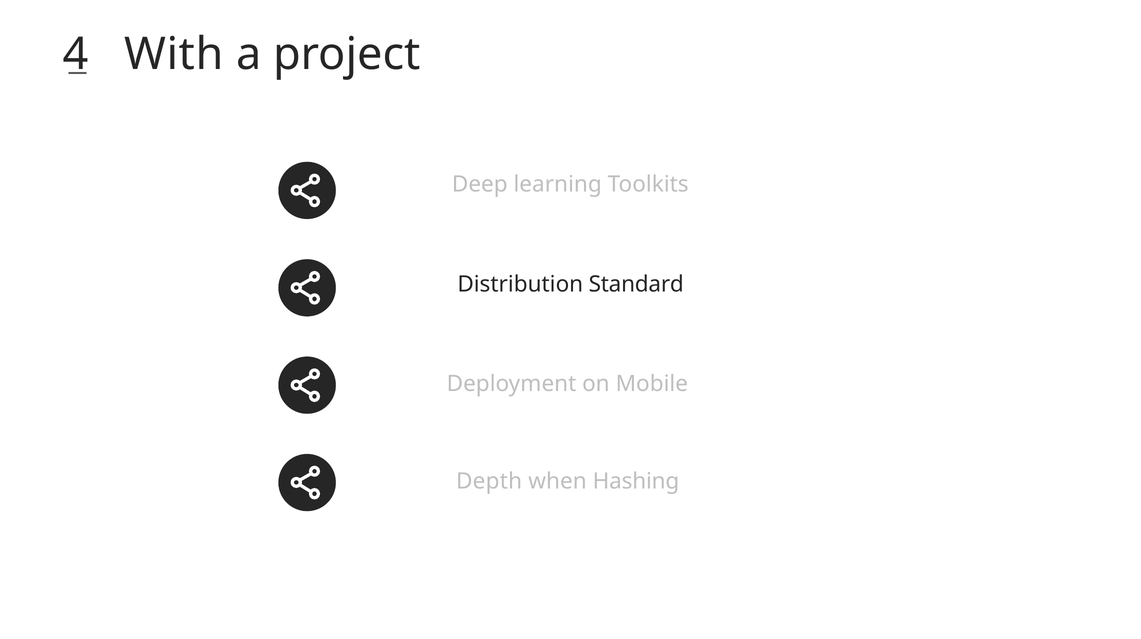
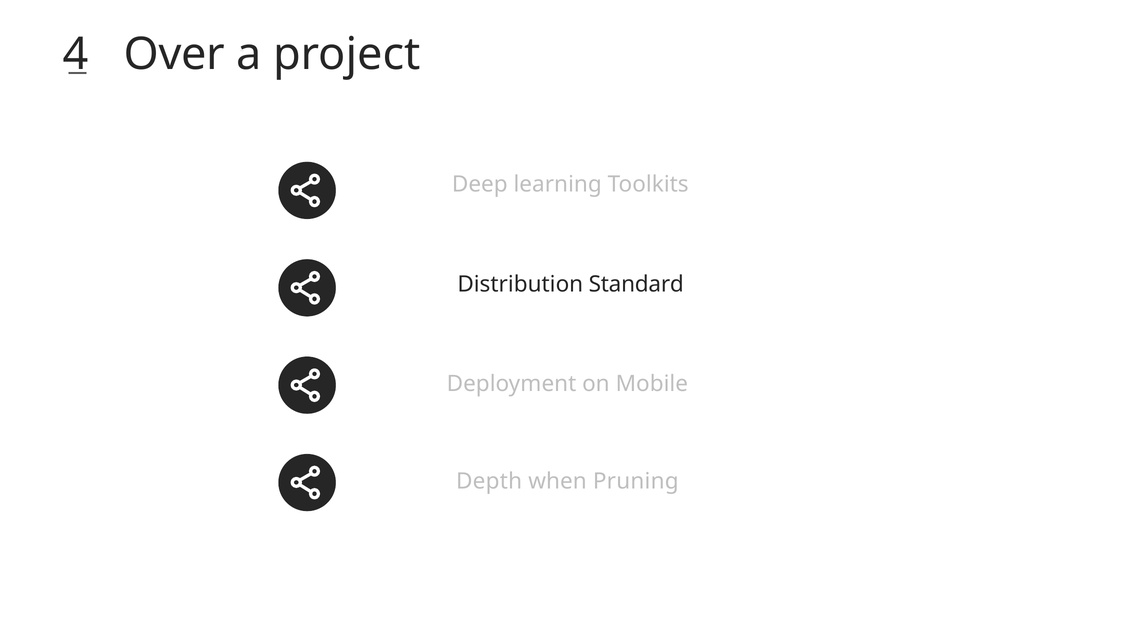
With: With -> Over (174, 54)
Hashing: Hashing -> Pruning (636, 481)
